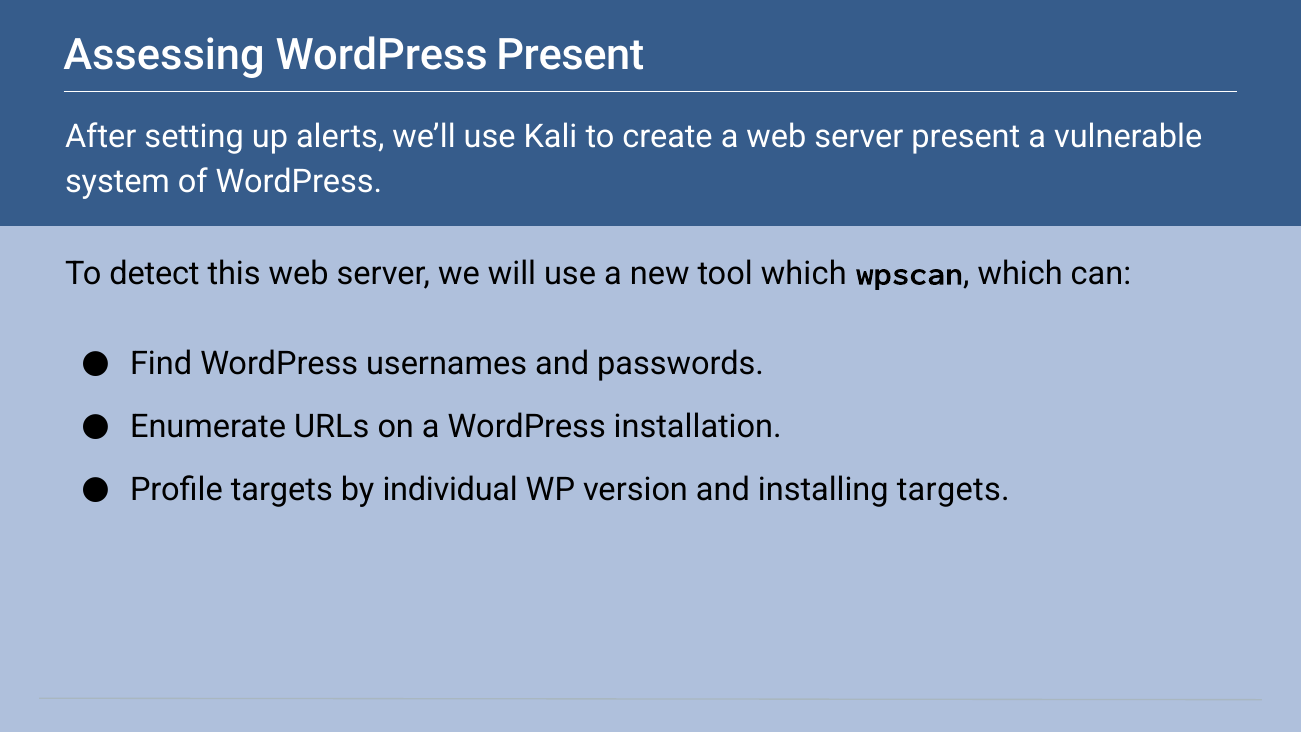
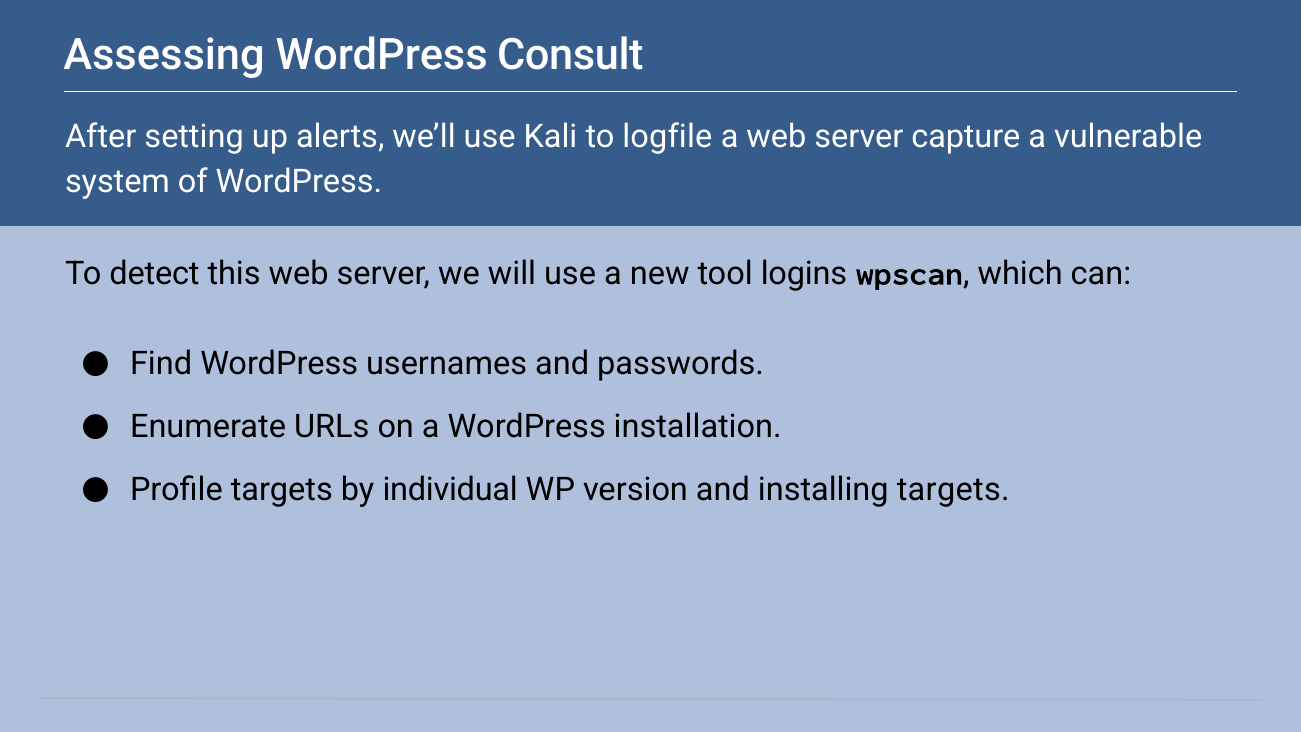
WordPress Present: Present -> Consult (570, 55)
create: create -> logfile (667, 137)
server present: present -> capture (966, 137)
tool which: which -> logins (804, 274)
